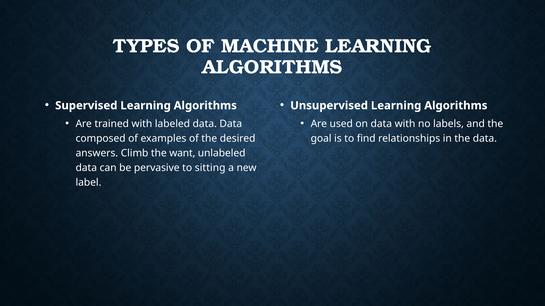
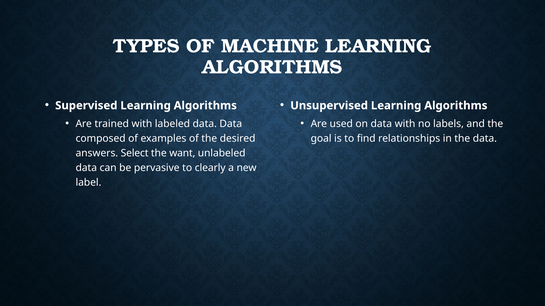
Climb: Climb -> Select (135, 153)
sitting: sitting -> clearly (210, 168)
